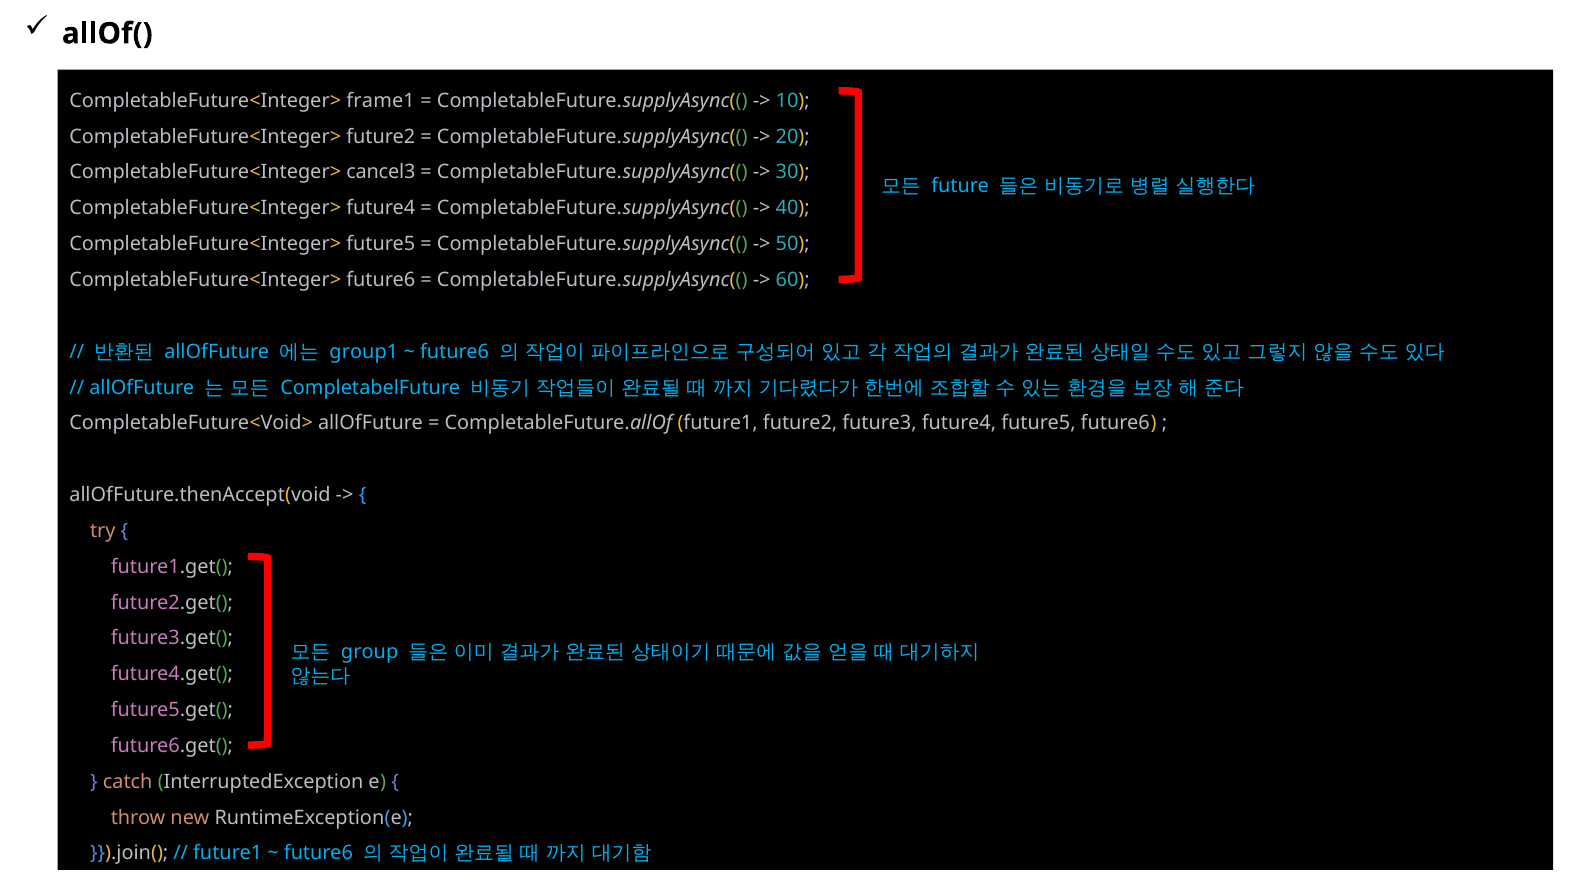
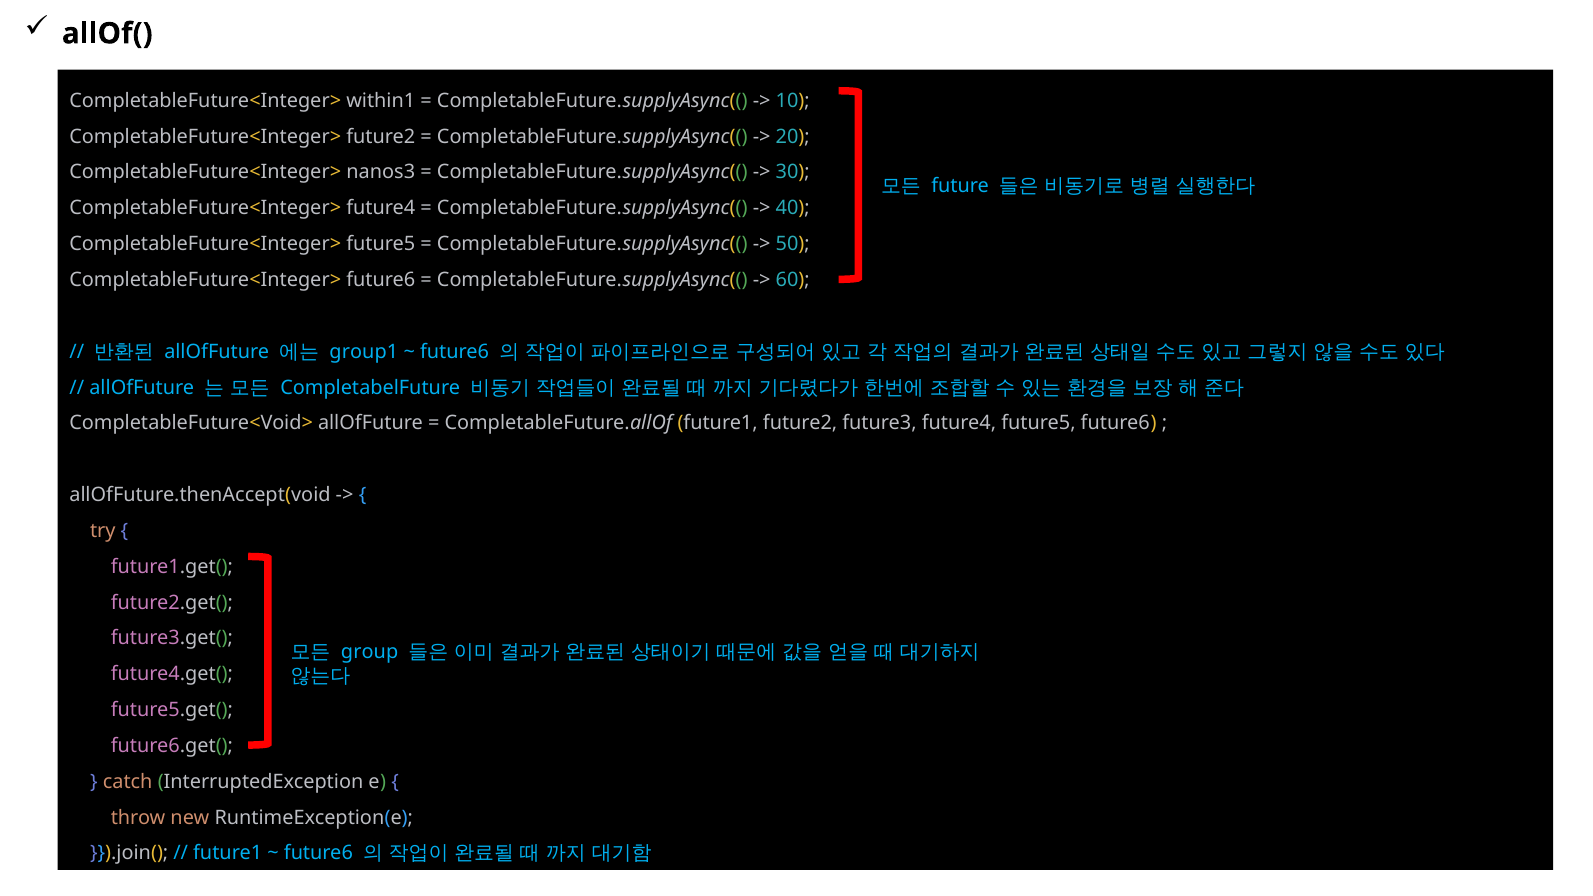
frame1: frame1 -> within1 (381, 101)
cancel3: cancel3 -> nanos3 (381, 172)
